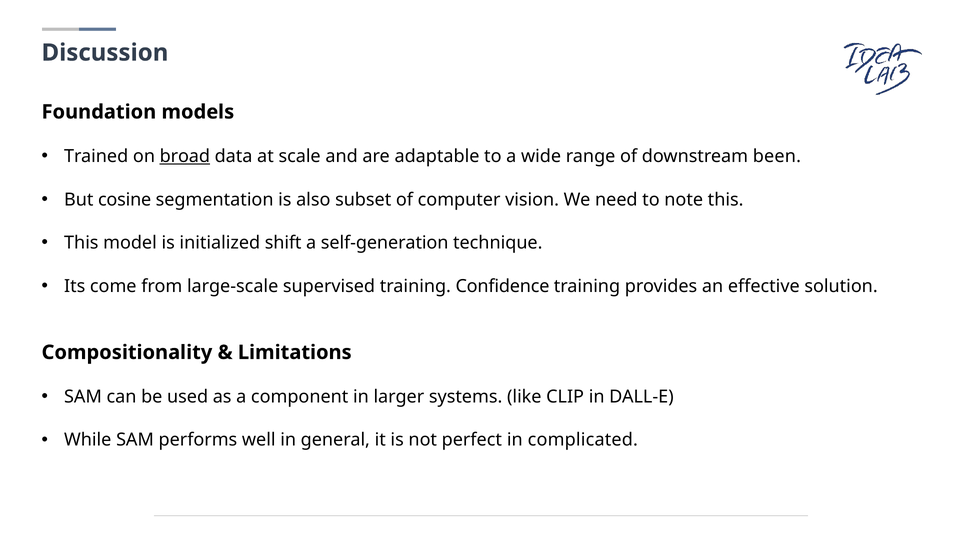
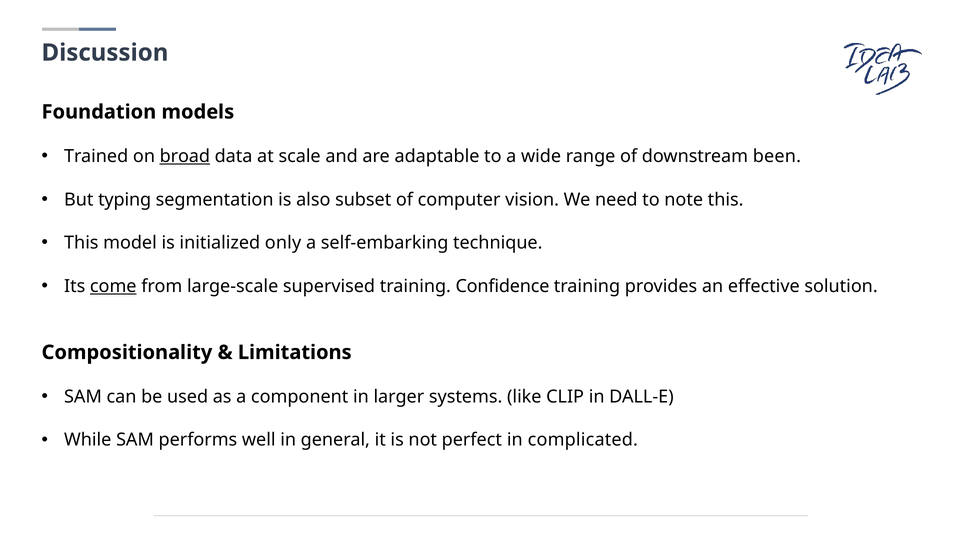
cosine: cosine -> typing (125, 200)
shift: shift -> only (283, 243)
self-generation: self-generation -> self-embarking (385, 243)
come underline: none -> present (113, 286)
